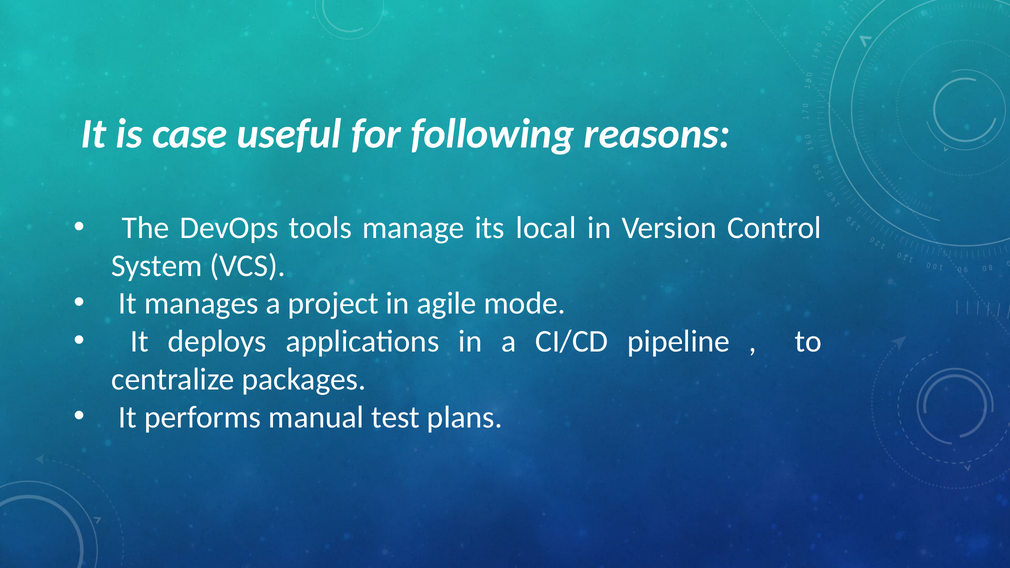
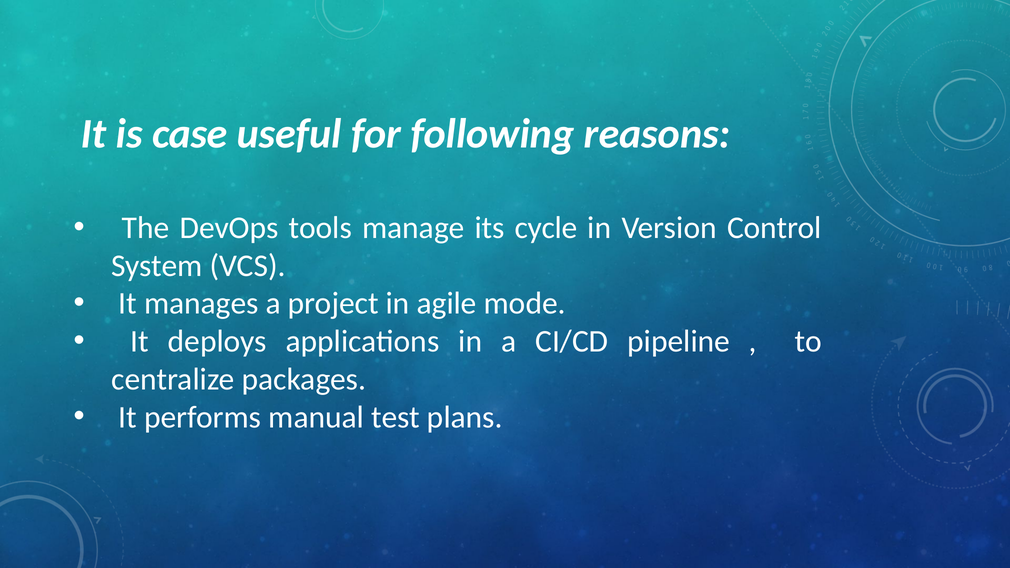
local: local -> cycle (546, 228)
